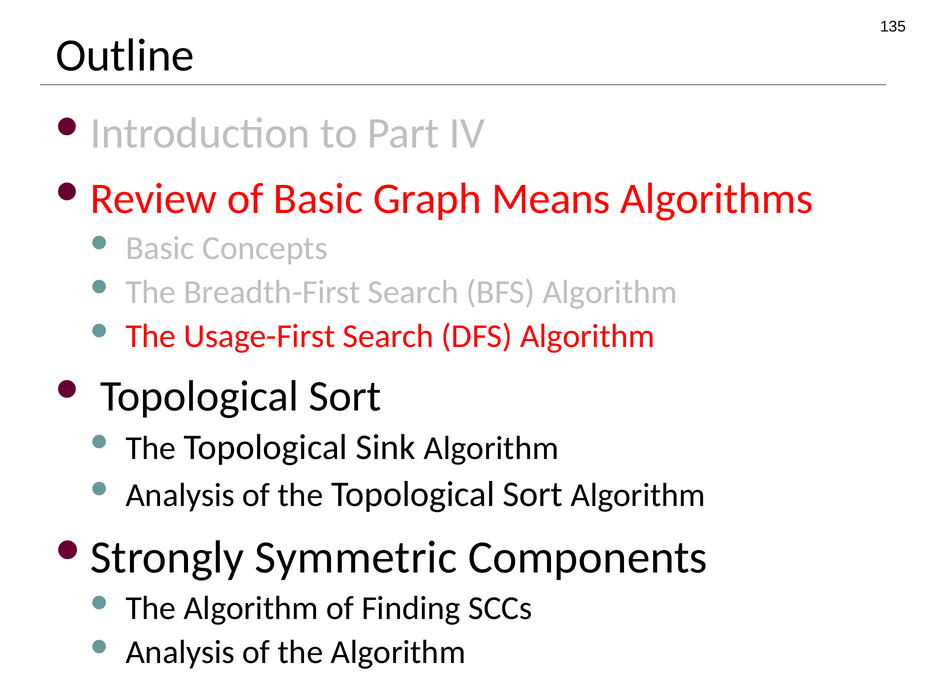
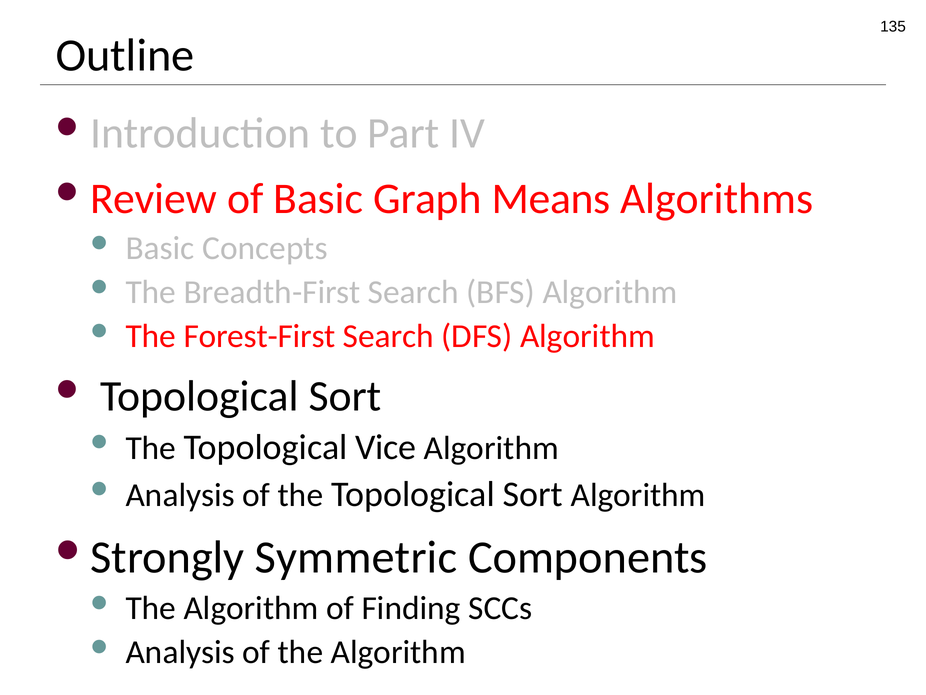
Usage-First: Usage-First -> Forest-First (260, 336)
Sink: Sink -> Vice (386, 447)
